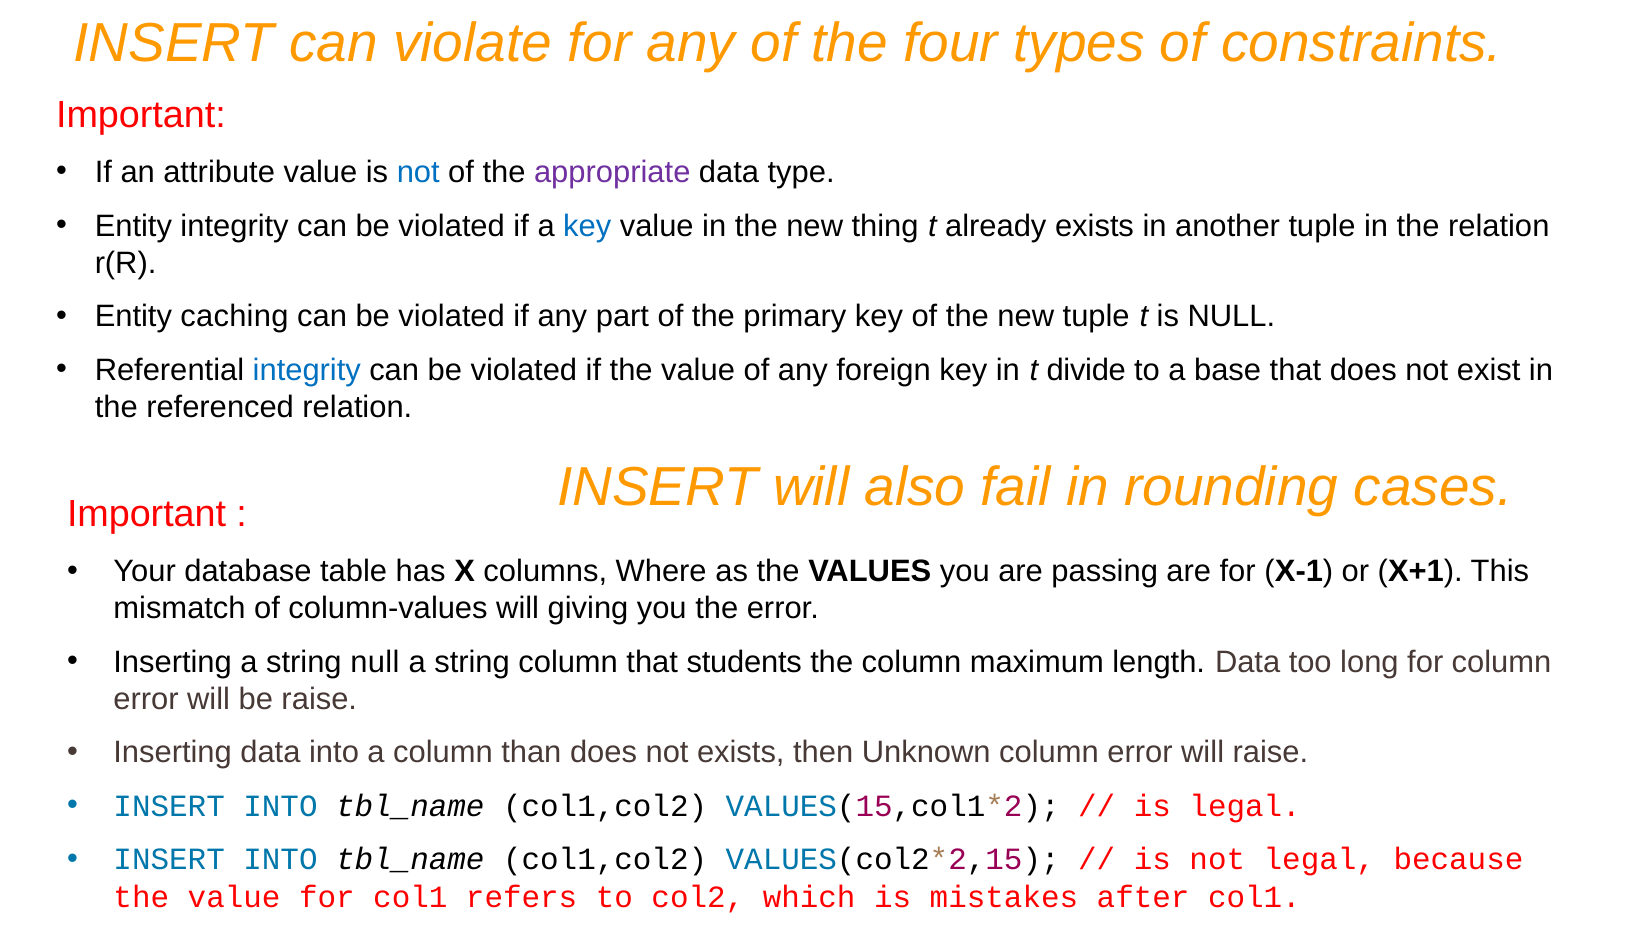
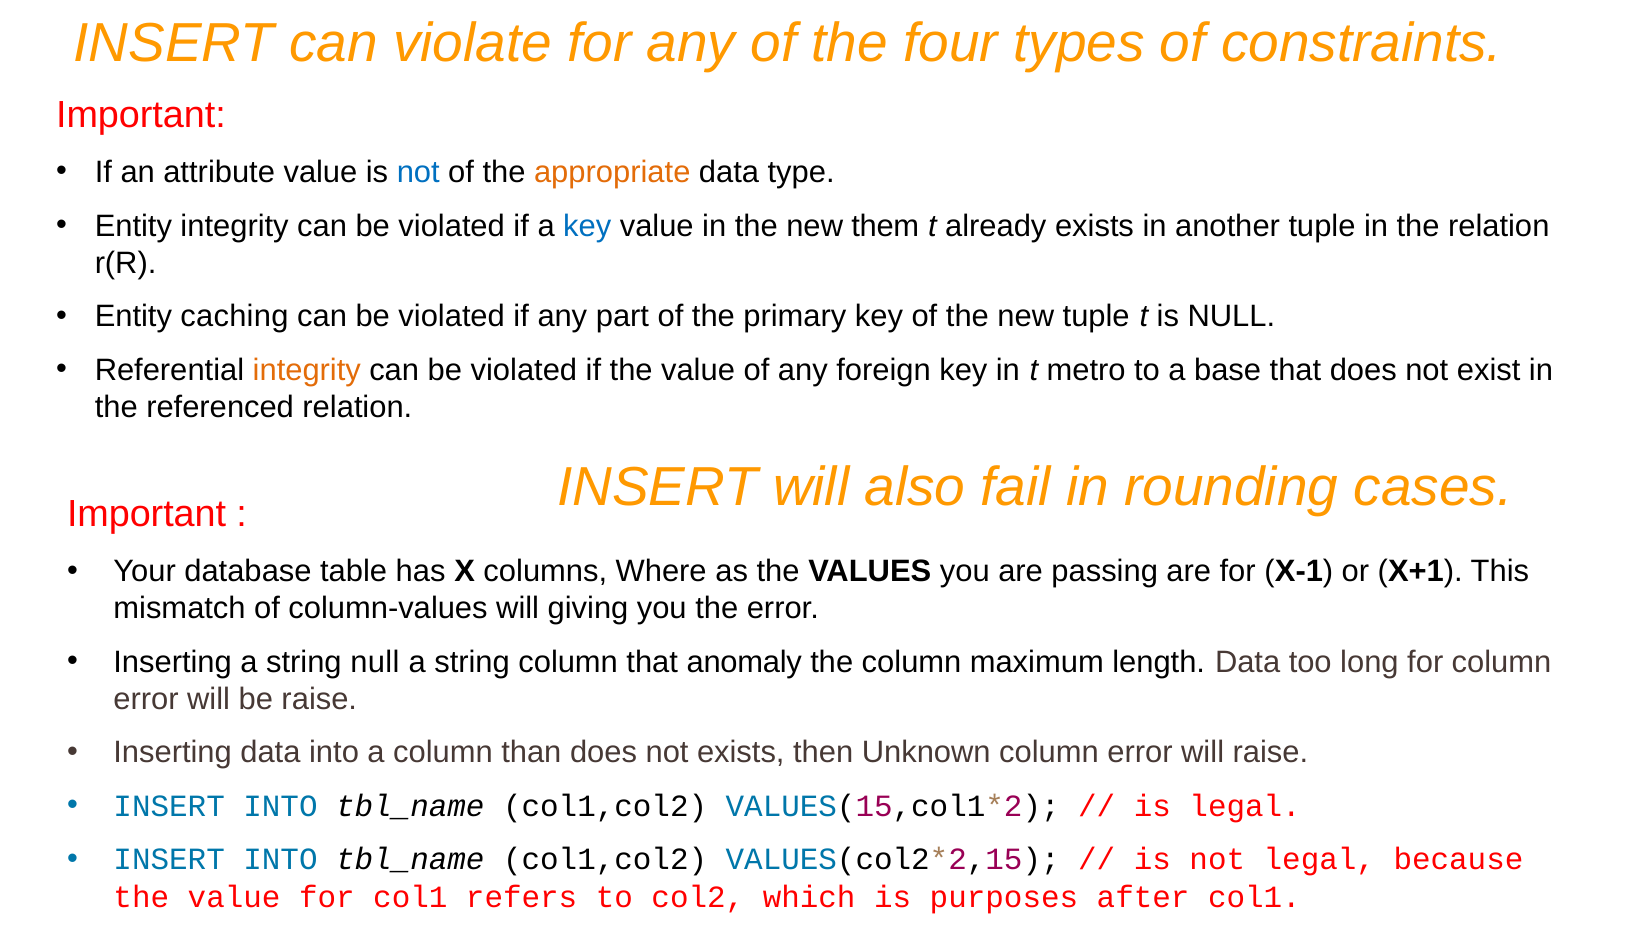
appropriate colour: purple -> orange (612, 173)
thing: thing -> them (885, 226)
integrity colour: blue -> orange (307, 370)
divide: divide -> metro (1086, 370)
students: students -> anomaly (744, 663)
mistakes: mistakes -> purposes (1004, 897)
